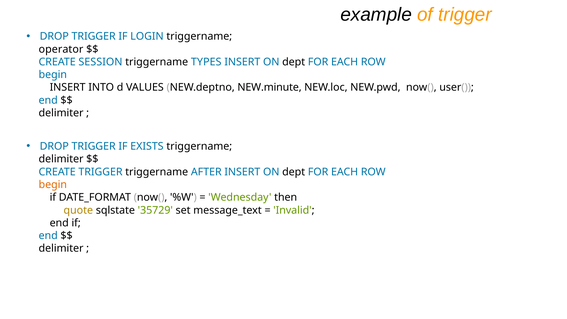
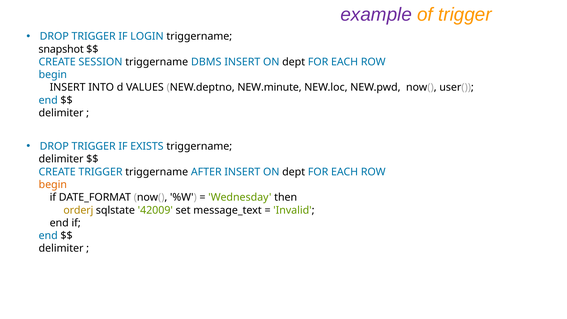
example colour: black -> purple (376, 15)
operator: operator -> snapshot (61, 49)
TYPES: TYPES -> DBMS (206, 62)
quote: quote -> orderj (78, 210)
35729: 35729 -> 42009 (155, 210)
